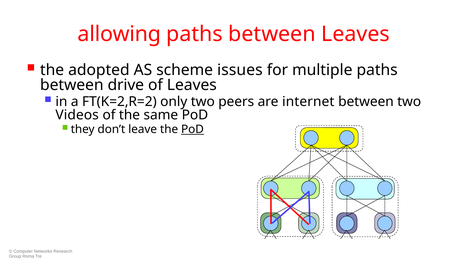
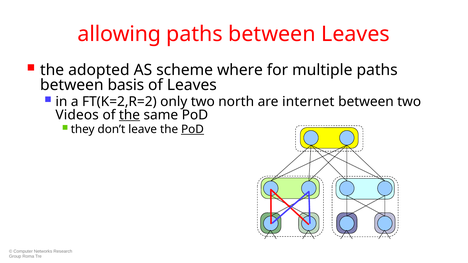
issues: issues -> where (240, 70)
drive: drive -> basis (126, 85)
peers: peers -> north (236, 102)
the underline: none -> present (130, 115)
